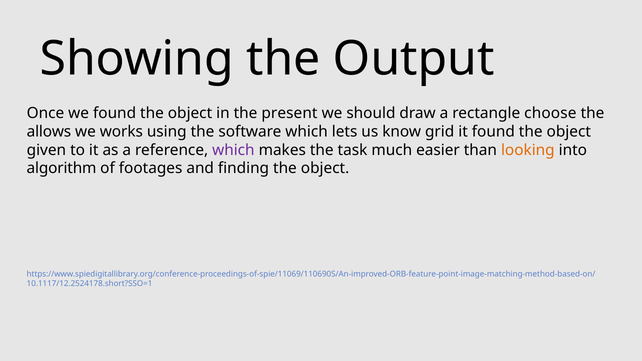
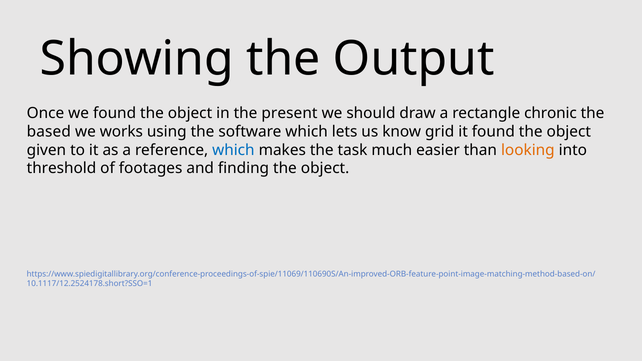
choose: choose -> chronic (551, 113)
allows: allows -> based (49, 132)
which colour: purple -> blue (233, 150)
algorithm: algorithm -> threshold (61, 168)
